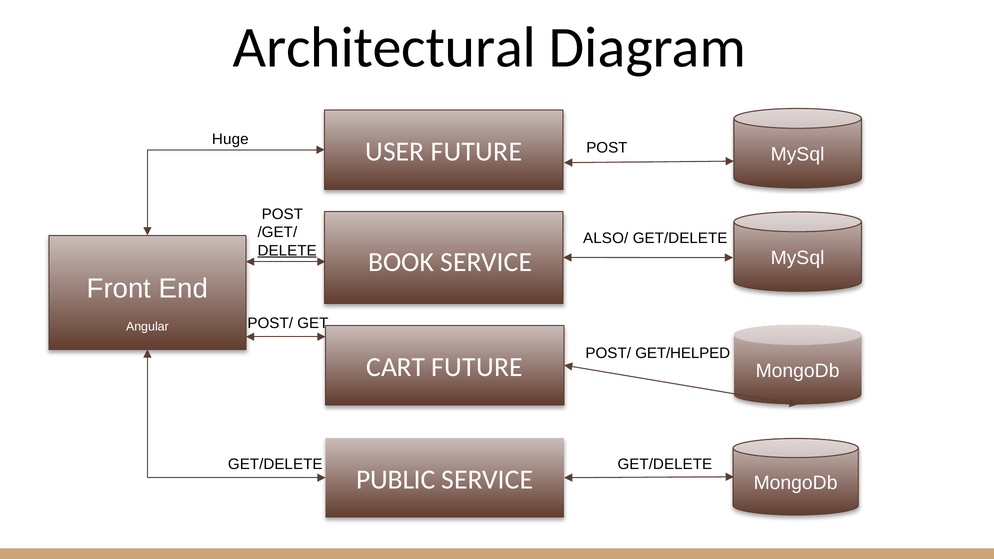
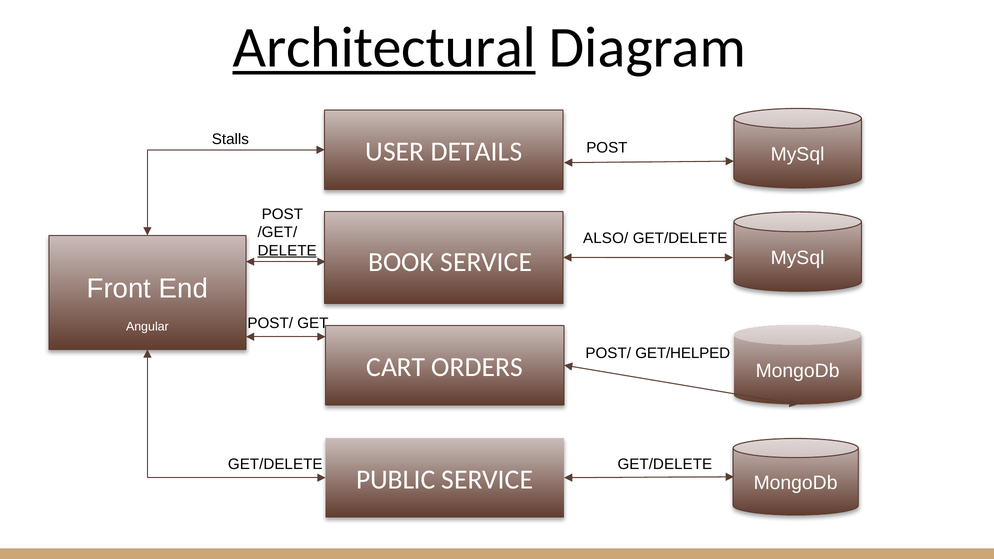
Architectural underline: none -> present (384, 48)
Huge: Huge -> Stalls (230, 139)
USER FUTURE: FUTURE -> DETAILS (476, 152)
CART FUTURE: FUTURE -> ORDERS (477, 367)
